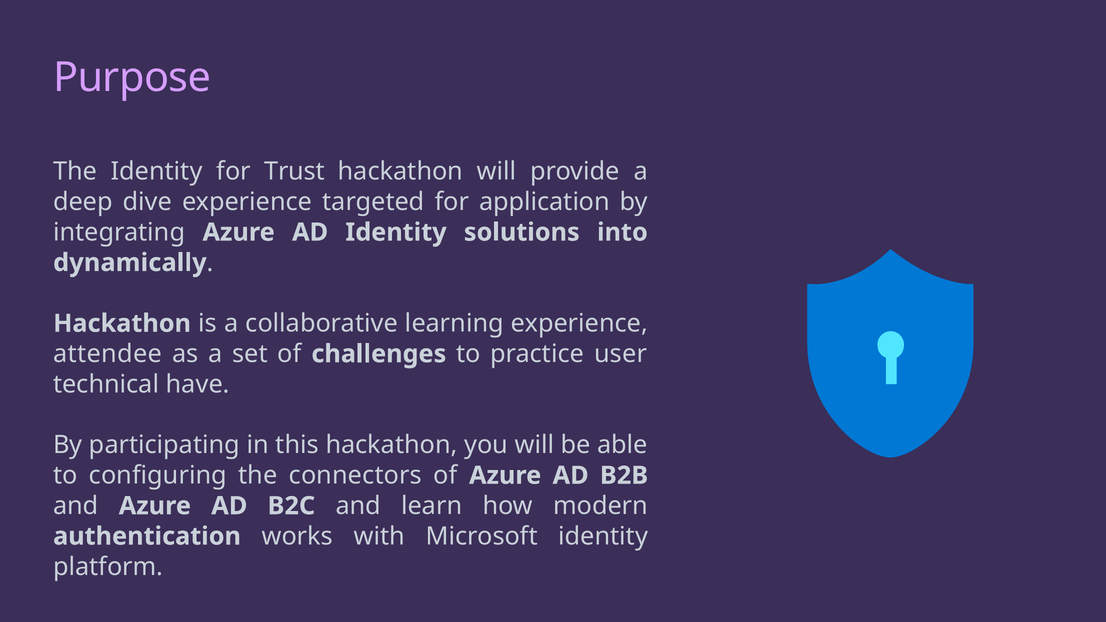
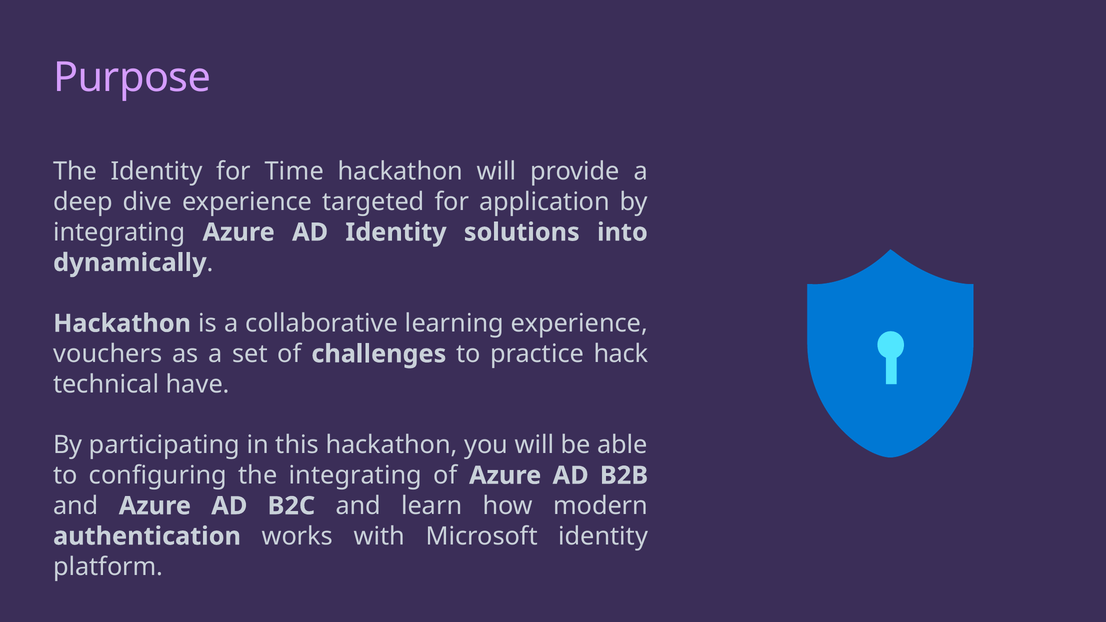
Trust: Trust -> Time (294, 172)
attendee: attendee -> vouchers (108, 354)
user: user -> hack (621, 354)
the connectors: connectors -> integrating (355, 476)
